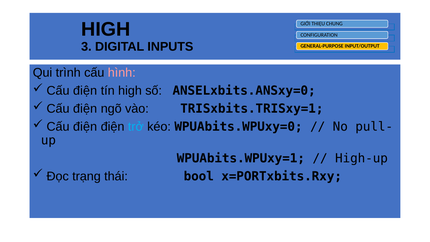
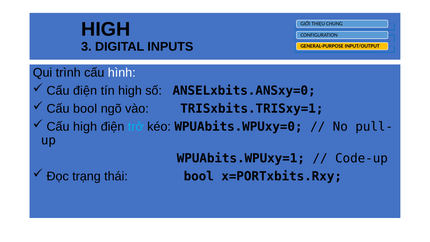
hình colour: pink -> white (122, 73)
điện: điện -> bool (85, 109)
điện: điện -> high (85, 127)
High-up: High-up -> Code-up (361, 158)
